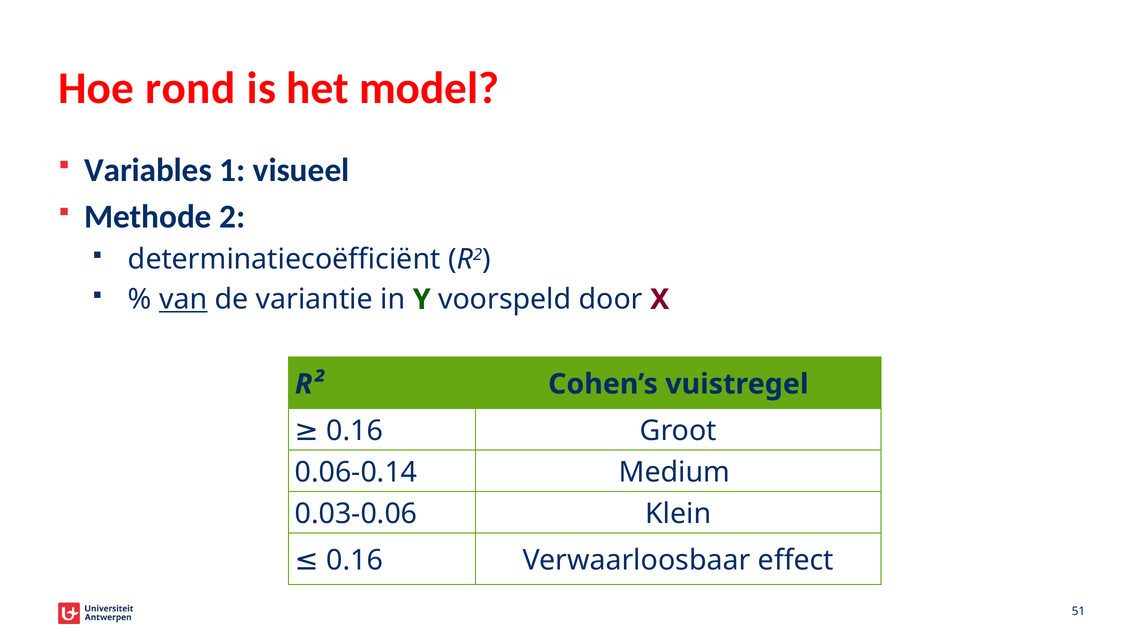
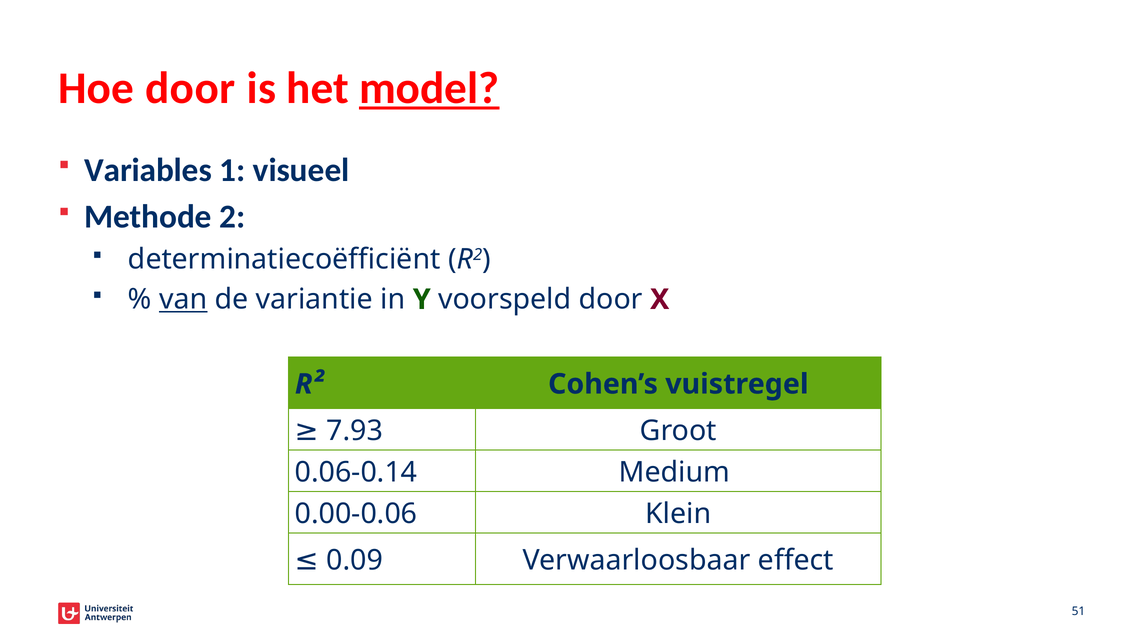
Hoe rond: rond -> door (190, 89)
model underline: none -> present (429, 89)
0.16: 0.16 -> 7.93 (355, 431)
0.03-0.06: 0.03-0.06 -> 0.00-0.06 (356, 514)
0.16: 0.16 -> 0.09 (355, 560)
